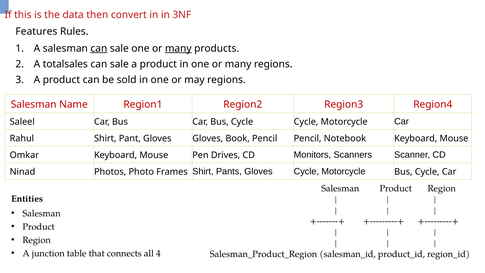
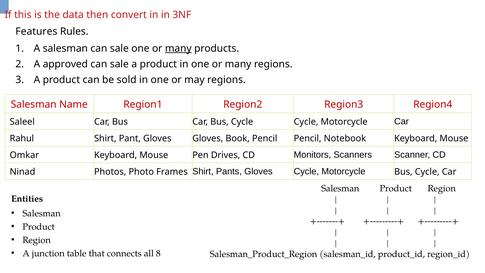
can underline: present -> none (99, 48)
totalsales: totalsales -> approved (65, 64)
4: 4 -> 8 (158, 253)
